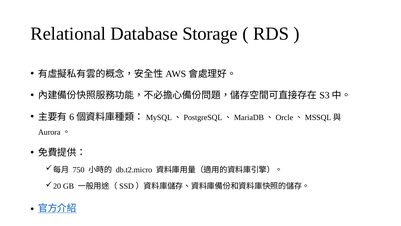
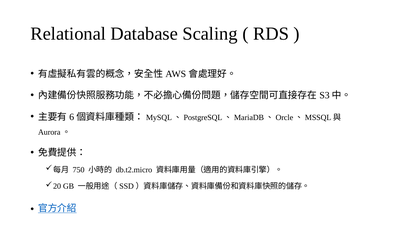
Storage: Storage -> Scaling (210, 34)
